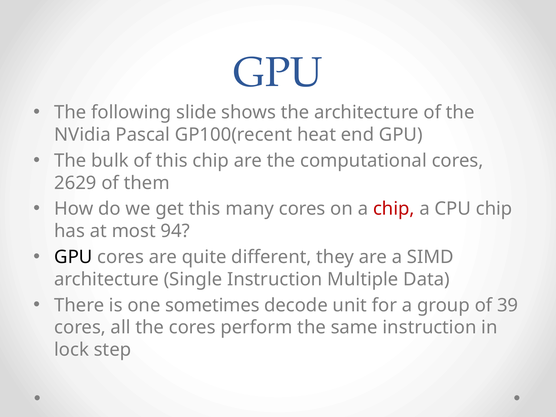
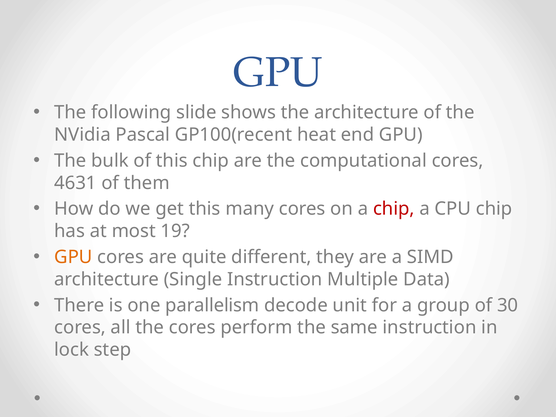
2629: 2629 -> 4631 (75, 183)
94: 94 -> 19 (175, 231)
GPU colour: black -> orange (73, 257)
sometimes: sometimes -> parallelism (212, 305)
39: 39 -> 30 (508, 305)
